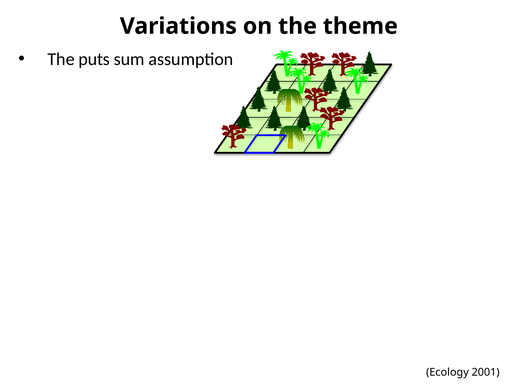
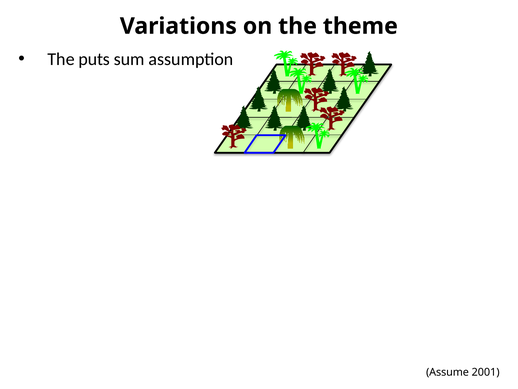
Ecology: Ecology -> Assume (447, 372)
